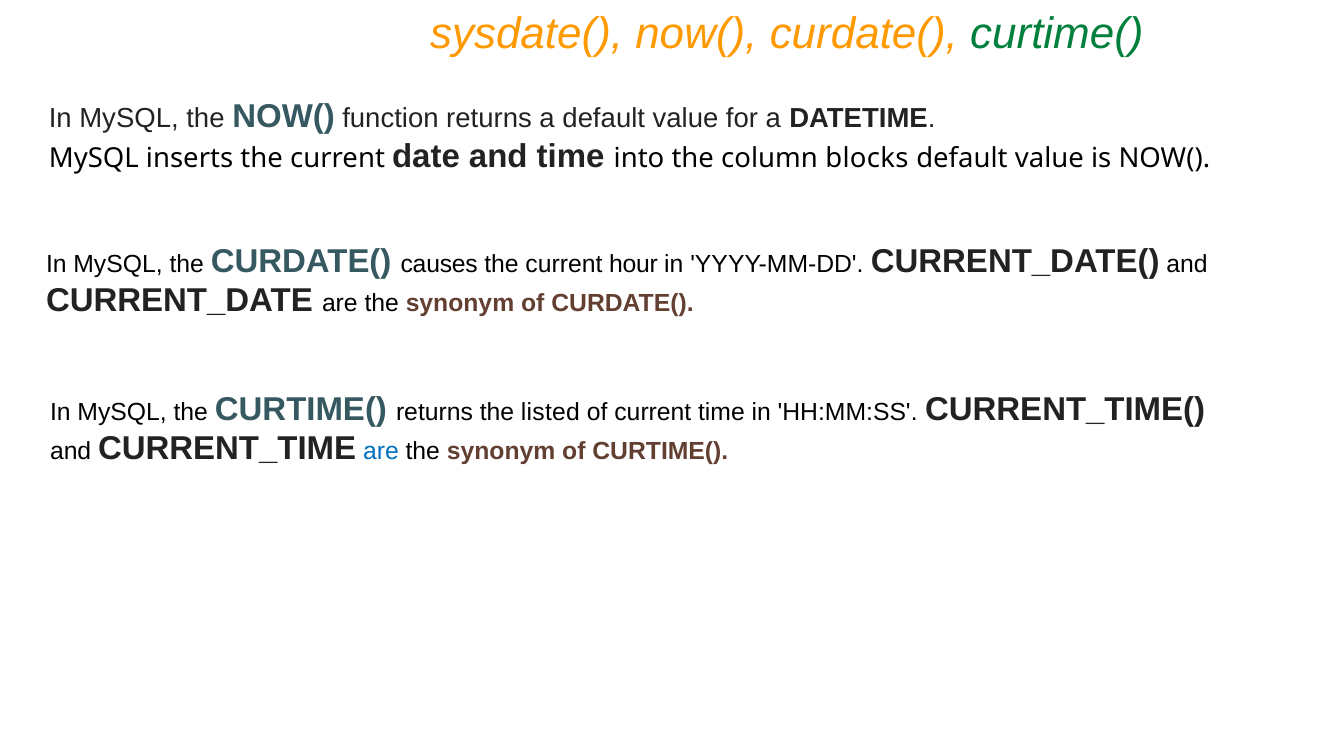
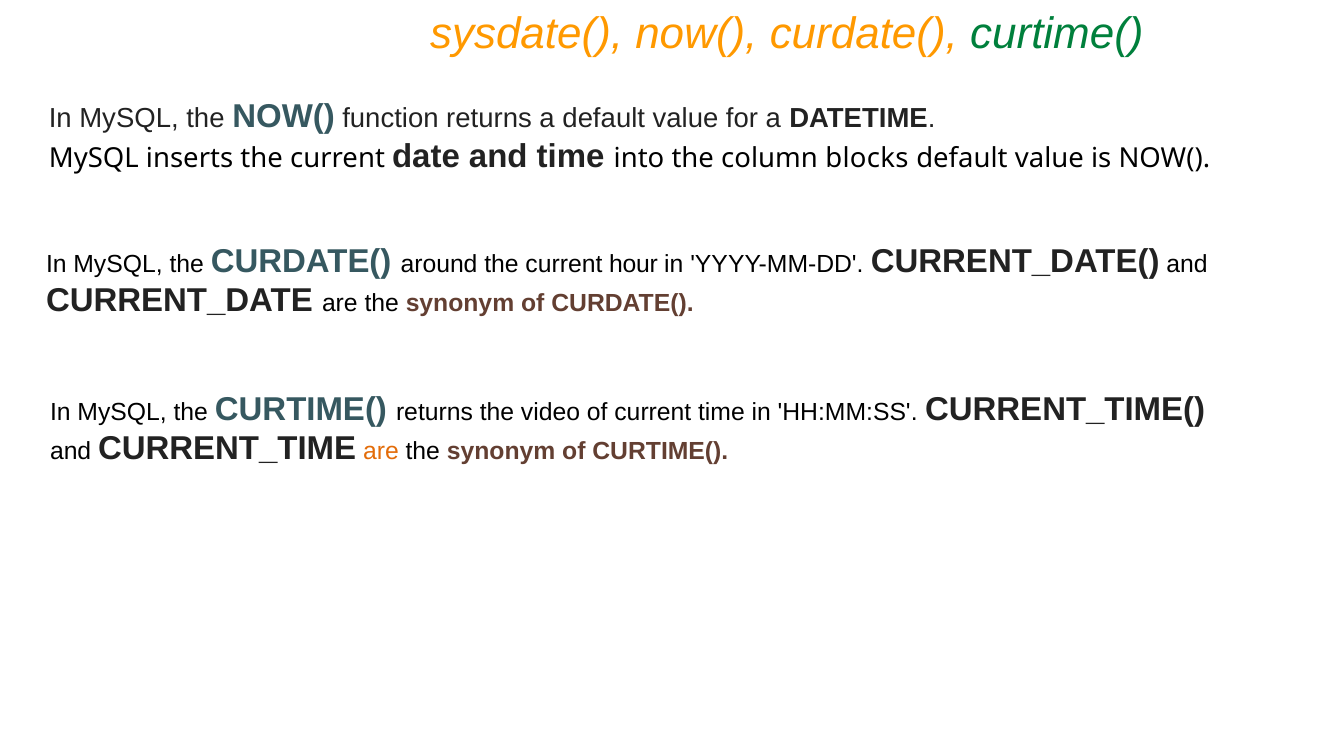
causes: causes -> around (439, 264)
listed: listed -> video (551, 412)
are colour: blue -> orange (381, 452)
